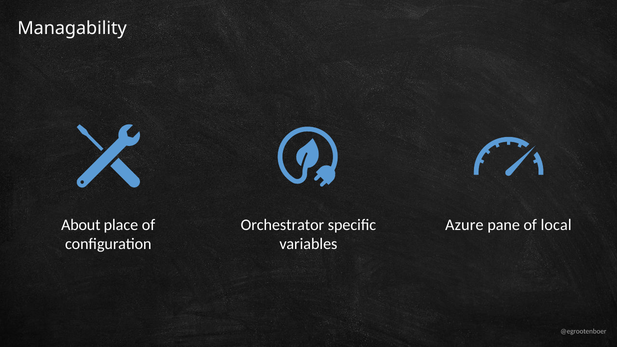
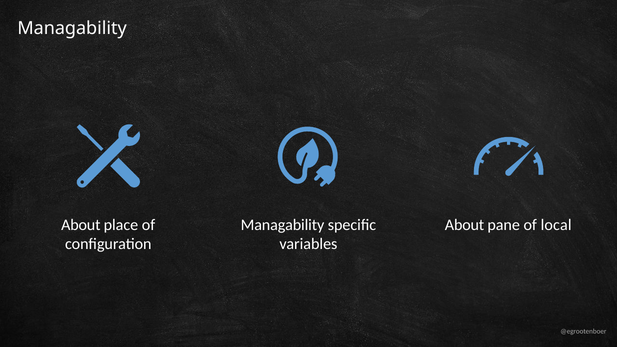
Orchestrator: Orchestrator -> Managability (282, 225)
Azure: Azure -> About (465, 225)
